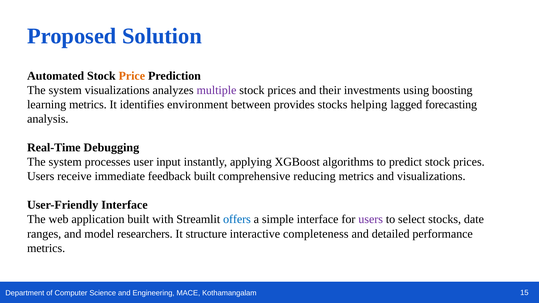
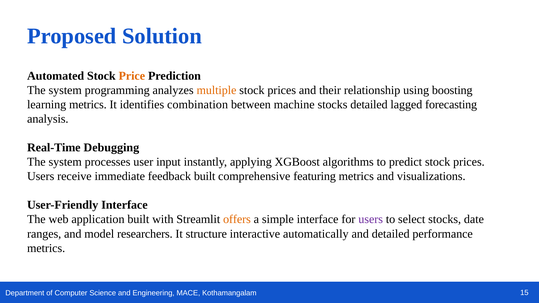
system visualizations: visualizations -> programming (117, 90)
multiple colour: purple -> orange (216, 90)
investments: investments -> relationship (372, 90)
environment: environment -> combination (198, 105)
provides: provides -> machine (294, 105)
stocks helping: helping -> detailed (369, 105)
reducing: reducing -> featuring (315, 176)
offers colour: blue -> orange (237, 220)
completeness: completeness -> automatically (316, 234)
